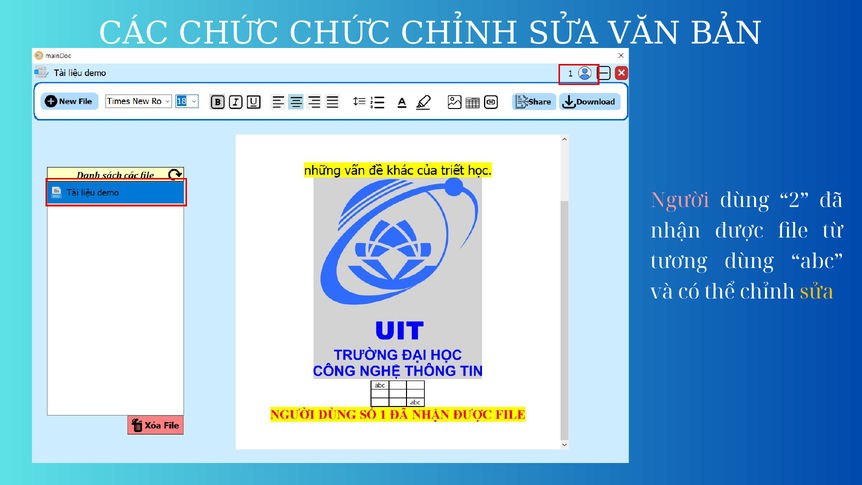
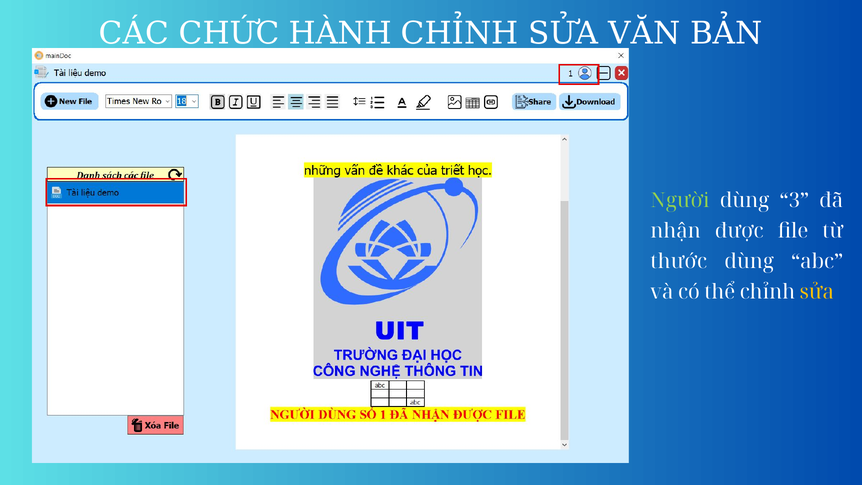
CHỨC CHỨC: CHỨC -> HÀNH (340, 33)
Người colour: pink -> light green (680, 201)
2: 2 -> 3 (794, 201)
tương: tương -> thước (679, 262)
